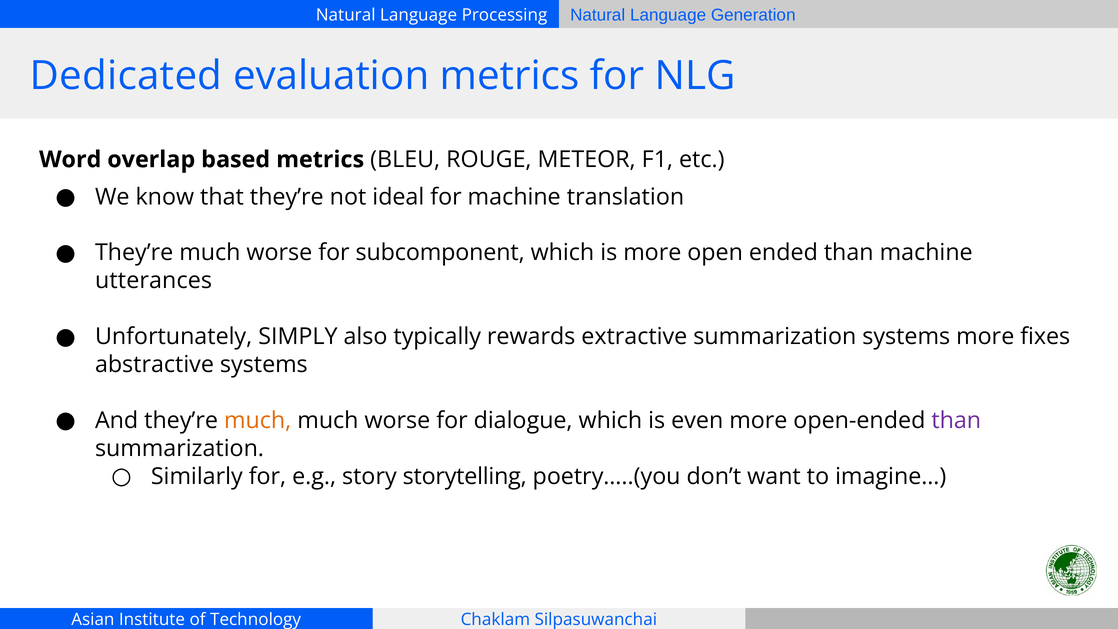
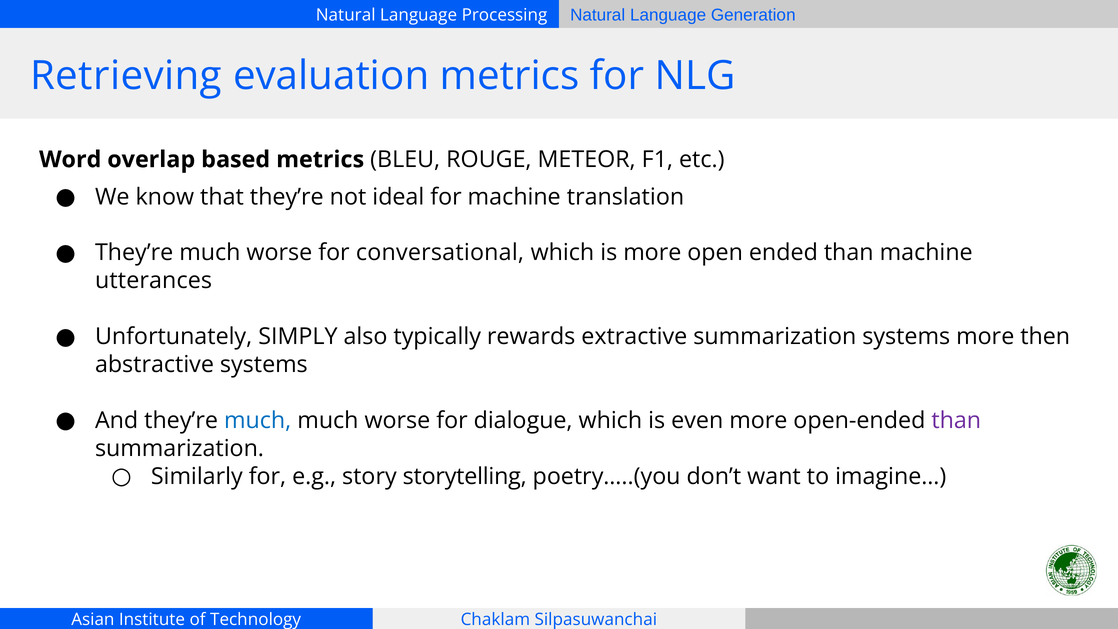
Dedicated: Dedicated -> Retrieving (126, 76)
subcomponent: subcomponent -> conversational (440, 253)
fixes: fixes -> then (1045, 337)
much colour: orange -> blue (258, 420)
